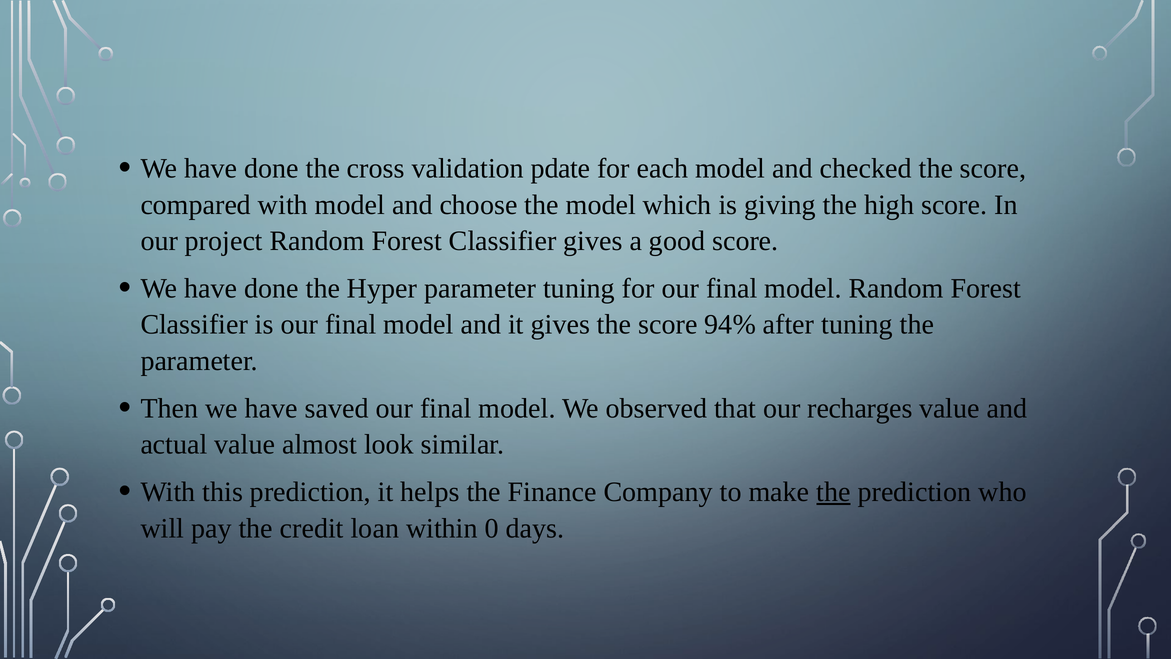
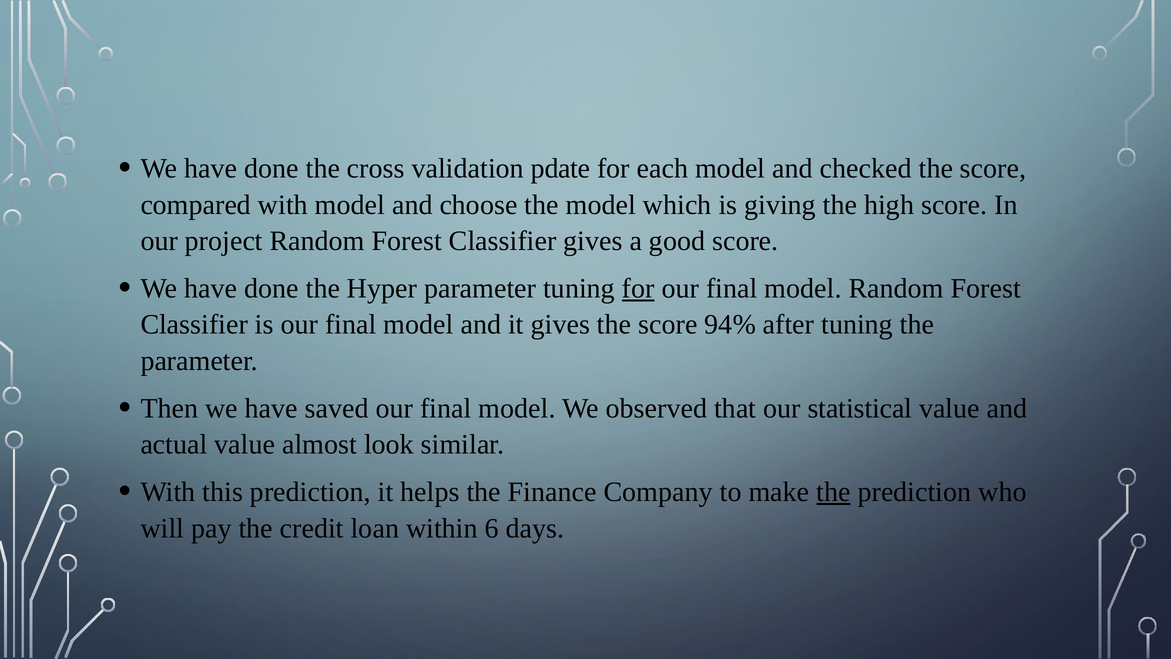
for underline: none -> present (638, 288)
recharges: recharges -> statistical (860, 408)
0: 0 -> 6 (492, 528)
